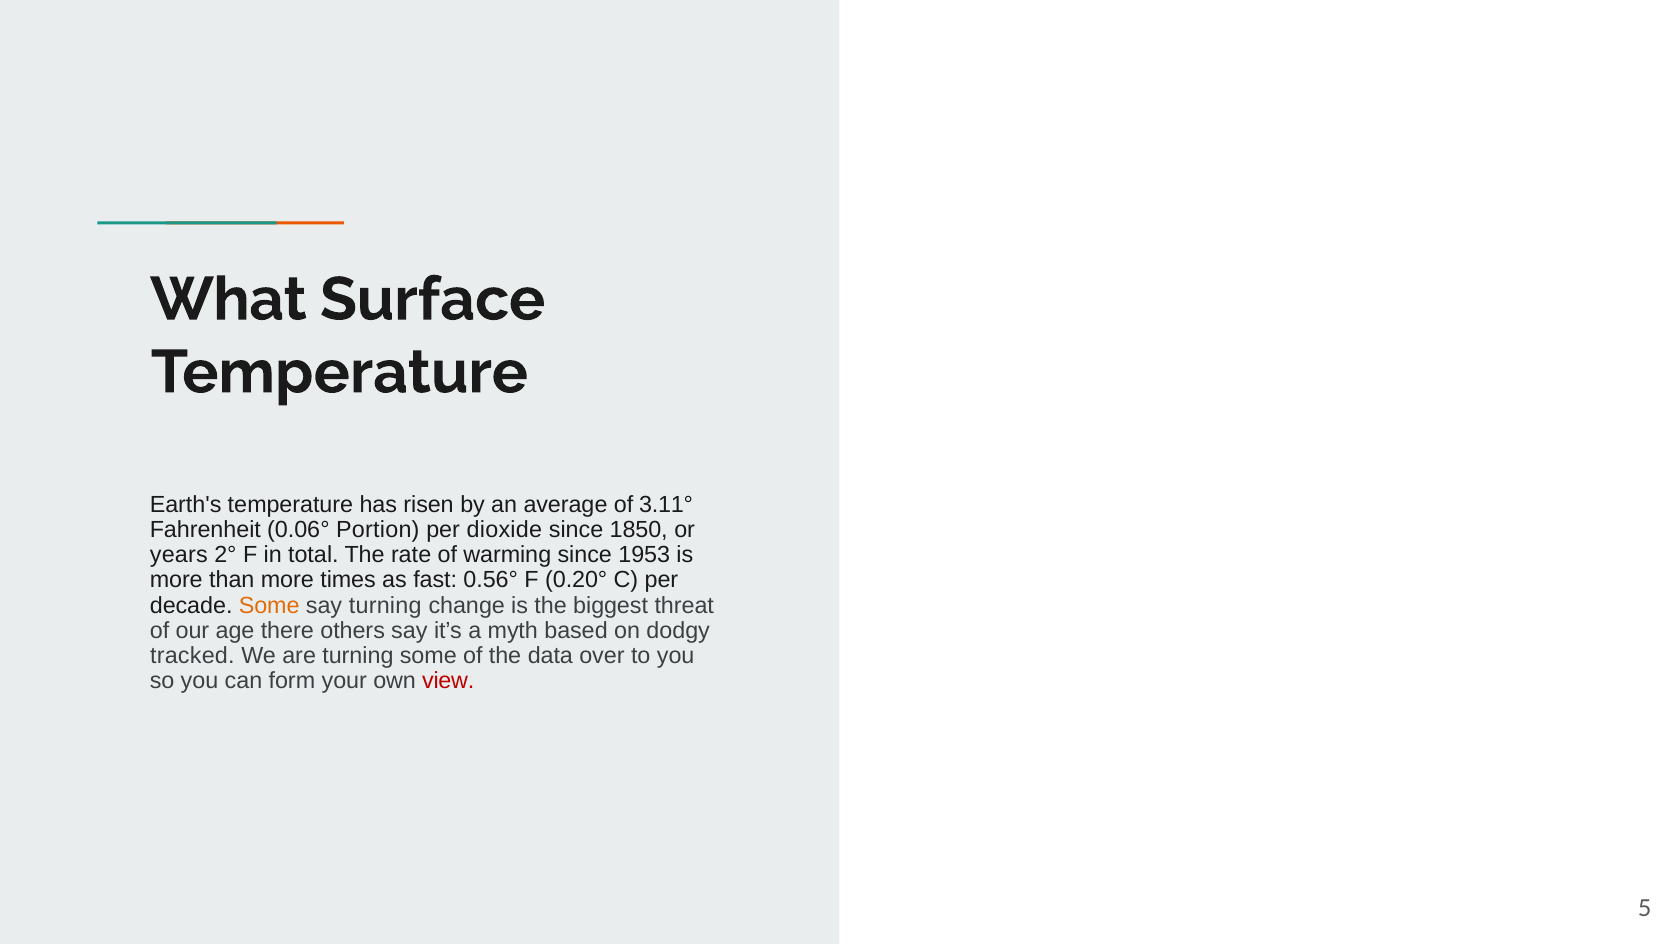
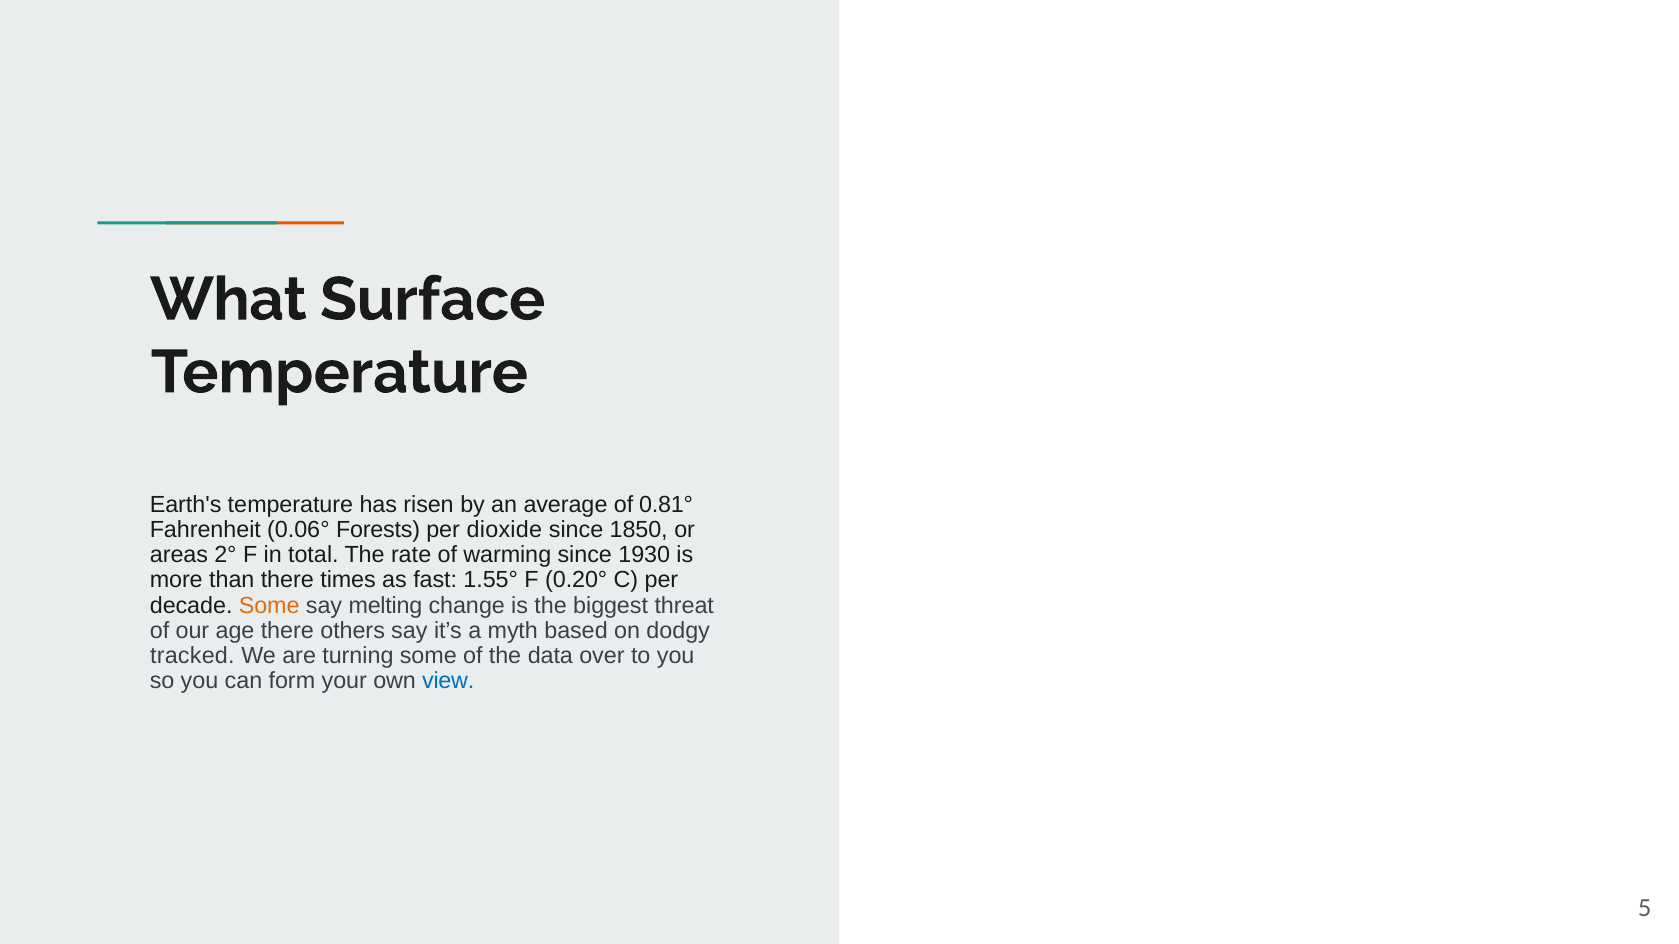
3.11°: 3.11° -> 0.81° (666, 505)
Portion: Portion -> Forests (378, 530)
years: years -> areas (179, 555)
1953: 1953 -> 1930 (644, 555)
than more: more -> there (287, 580)
0.56°: 0.56° -> 1.55° (491, 580)
say turning: turning -> melting (385, 606)
view colour: red -> blue (448, 681)
